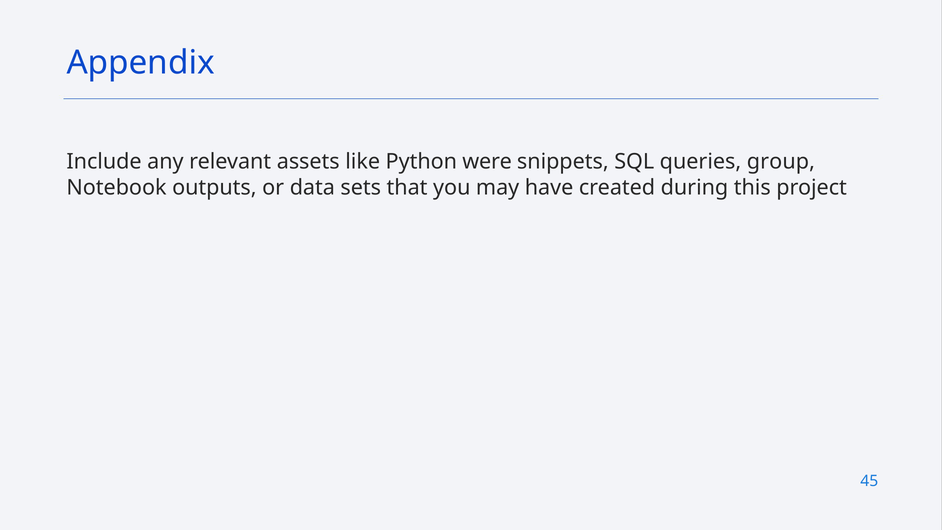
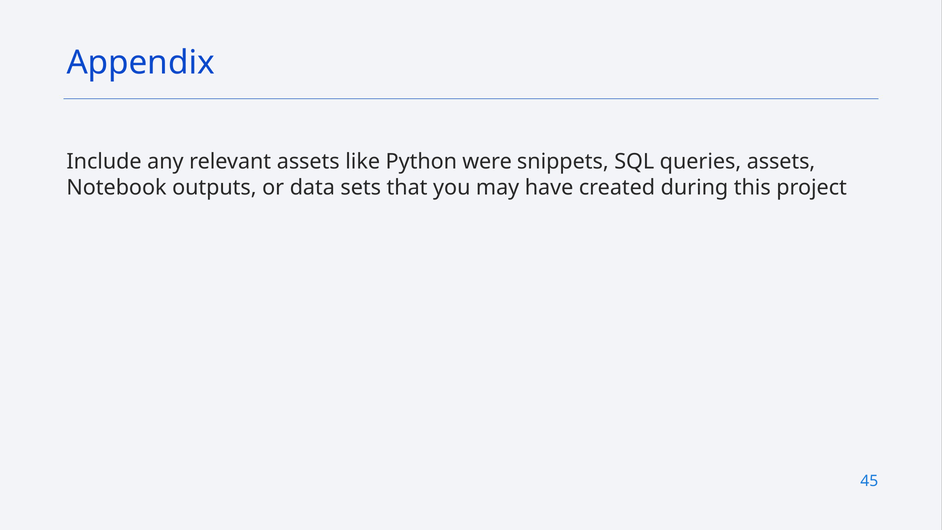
queries group: group -> assets (781, 162)
